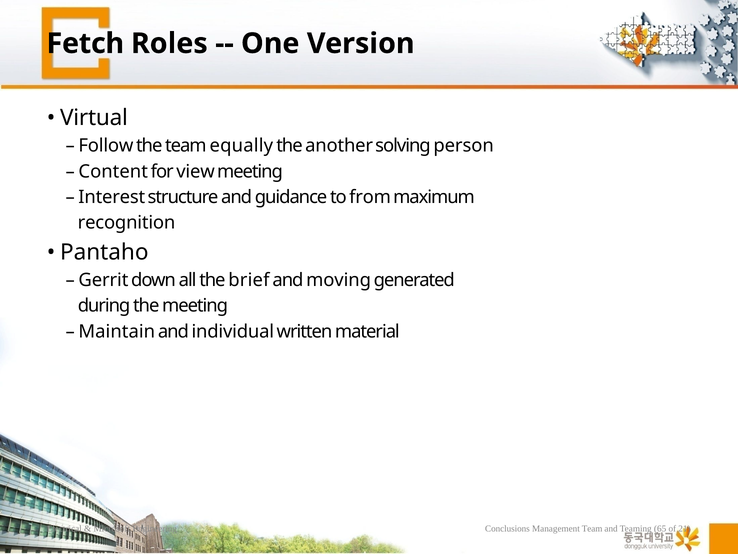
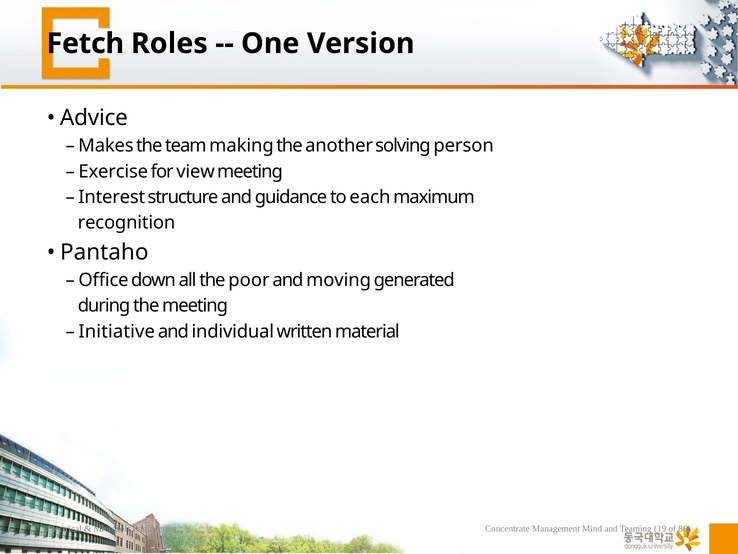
Virtual: Virtual -> Advice (94, 118)
Follow: Follow -> Makes (106, 146)
equally: equally -> making (241, 146)
Content: Content -> Exercise (113, 171)
from: from -> each (370, 197)
Gerrit: Gerrit -> Office (103, 280)
brief: brief -> poor (249, 280)
Maintain: Maintain -> Initiative (117, 331)
Conclusions: Conclusions -> Concentrate (507, 528)
Management Team: Team -> Mind (592, 528)
65: 65 -> 19 (660, 528)
21: 21 -> 86 (684, 528)
